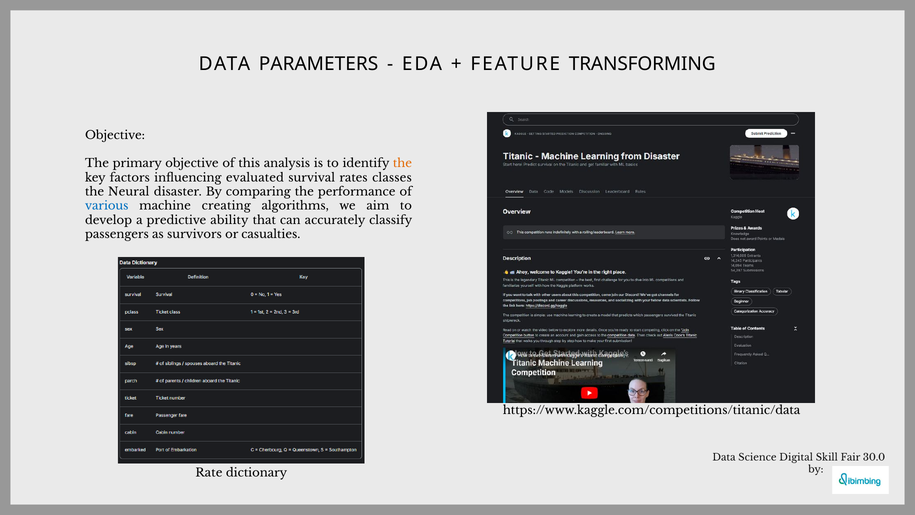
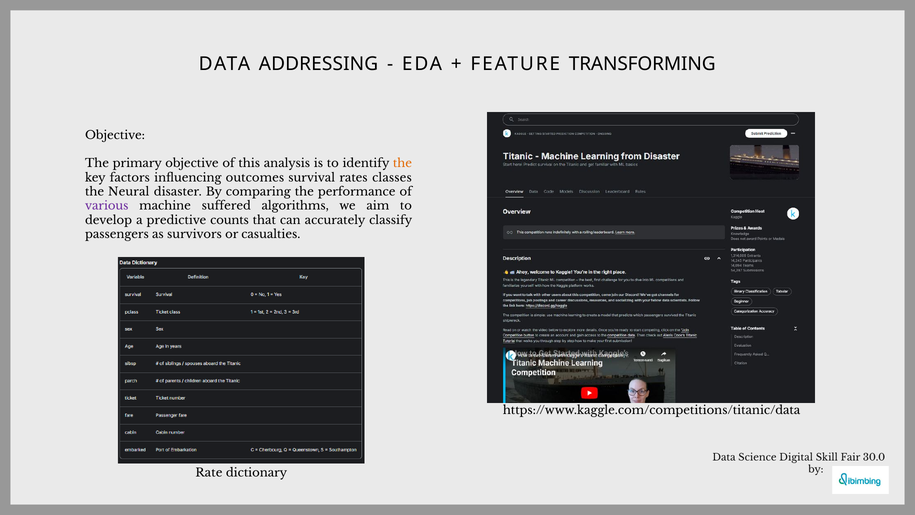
PARAMETERS: PARAMETERS -> ADDRESSING (319, 64)
evaluated: evaluated -> outcomes (255, 178)
various colour: blue -> purple (107, 206)
creating: creating -> suffered (226, 206)
ability: ability -> counts (230, 220)
